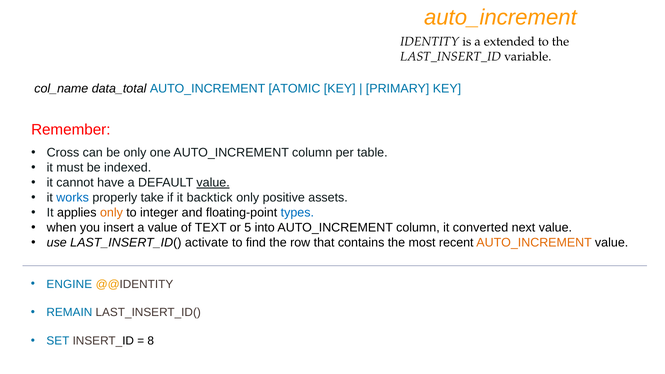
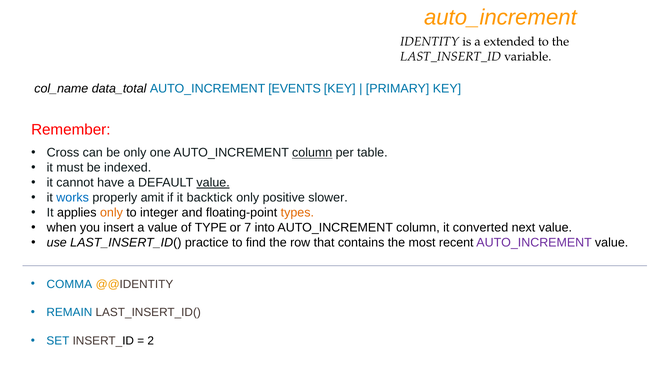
ATOMIC: ATOMIC -> EVENTS (295, 89)
column underline: none -> present (312, 153)
take: take -> amit (152, 198)
assets: assets -> slower (328, 198)
types colour: blue -> orange (297, 213)
TEXT: TEXT -> TYPE (211, 228)
5: 5 -> 7 (248, 228)
activate: activate -> practice (207, 243)
AUTO_INCREMENT colour: orange -> purple (534, 243)
ENGINE: ENGINE -> COMMA (69, 284)
8: 8 -> 2 (151, 341)
